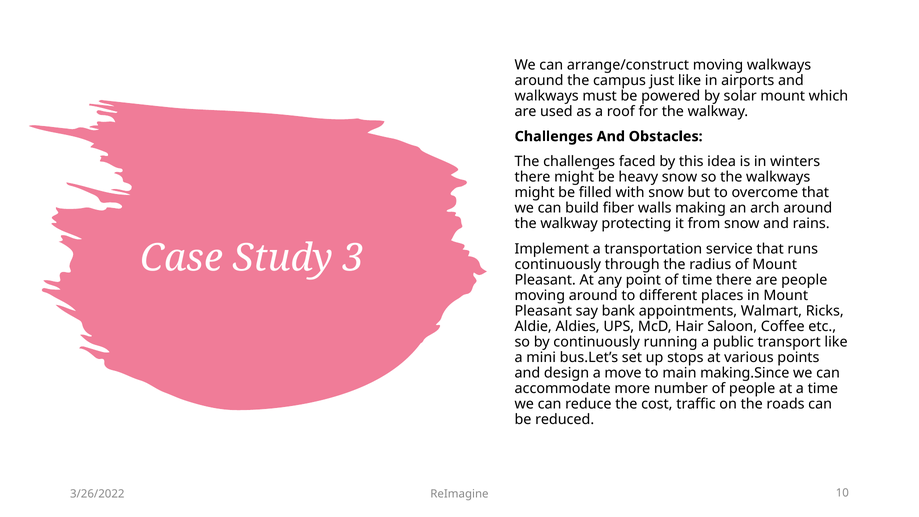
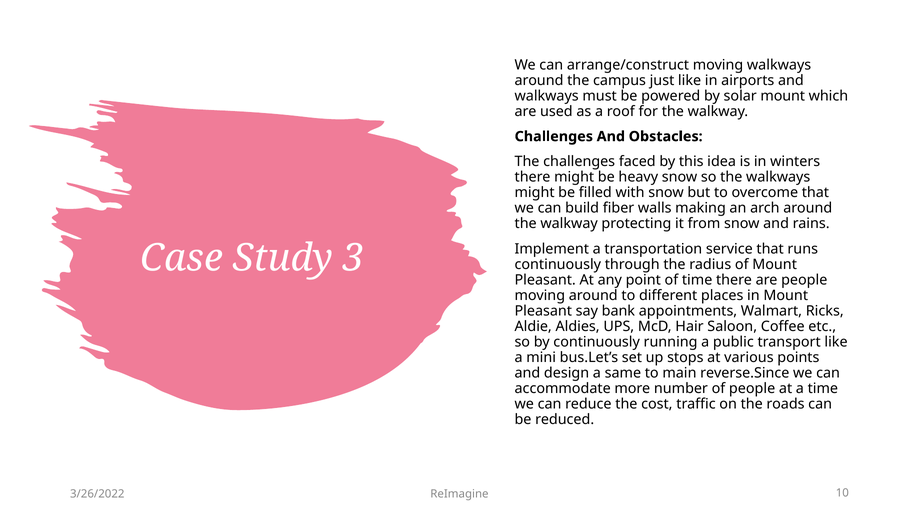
move: move -> same (623, 373)
making.Since: making.Since -> reverse.Since (745, 373)
